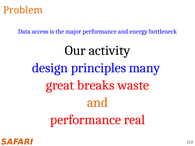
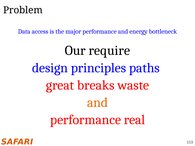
Problem colour: orange -> black (23, 10)
activity: activity -> require (109, 51)
many: many -> paths (144, 68)
